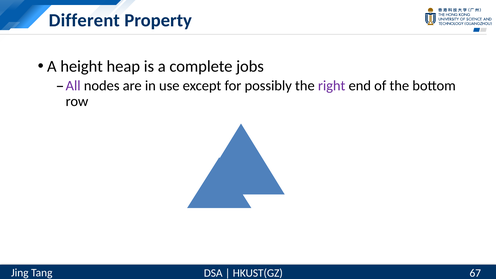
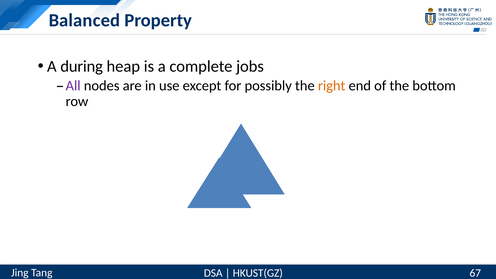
Different: Different -> Balanced (84, 20)
height: height -> during (82, 66)
right colour: purple -> orange (332, 86)
